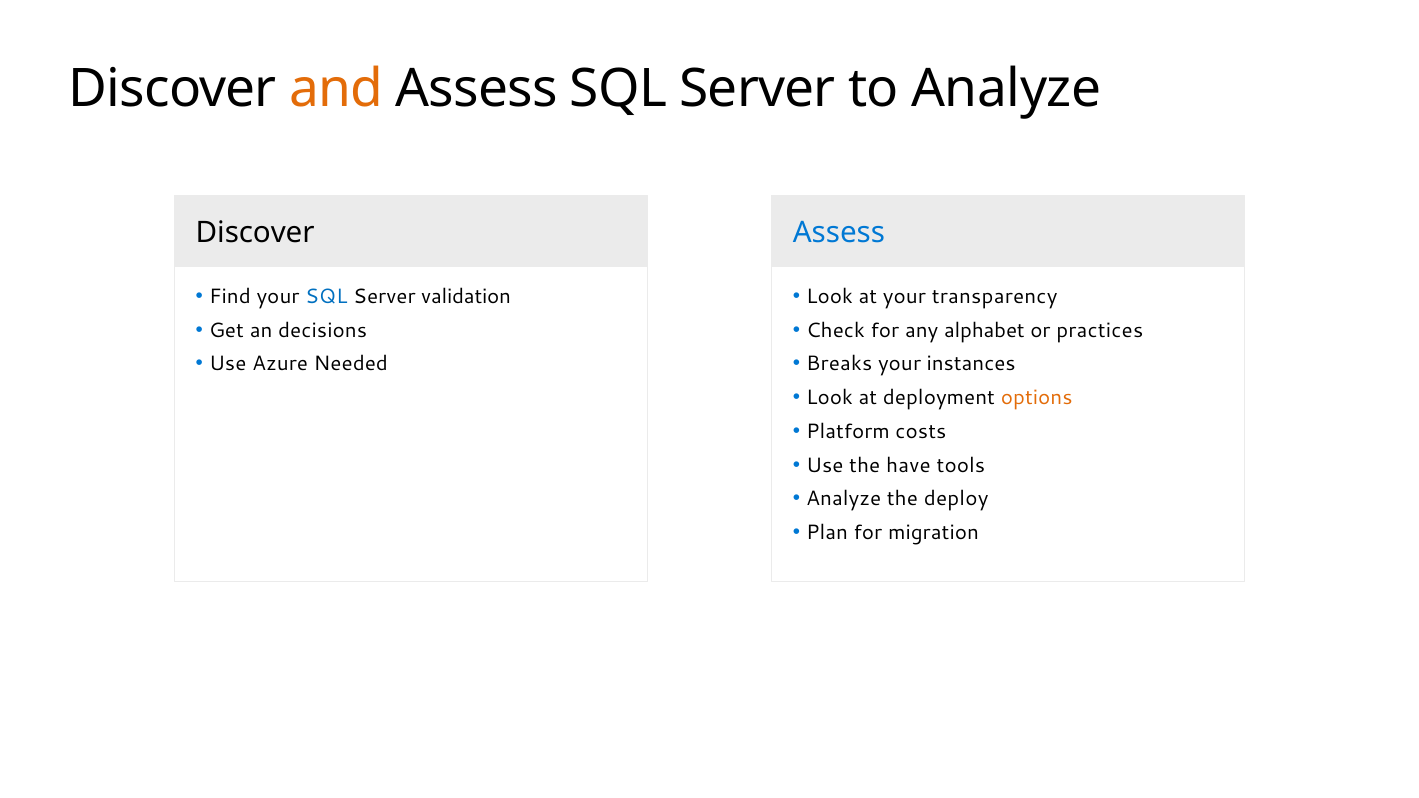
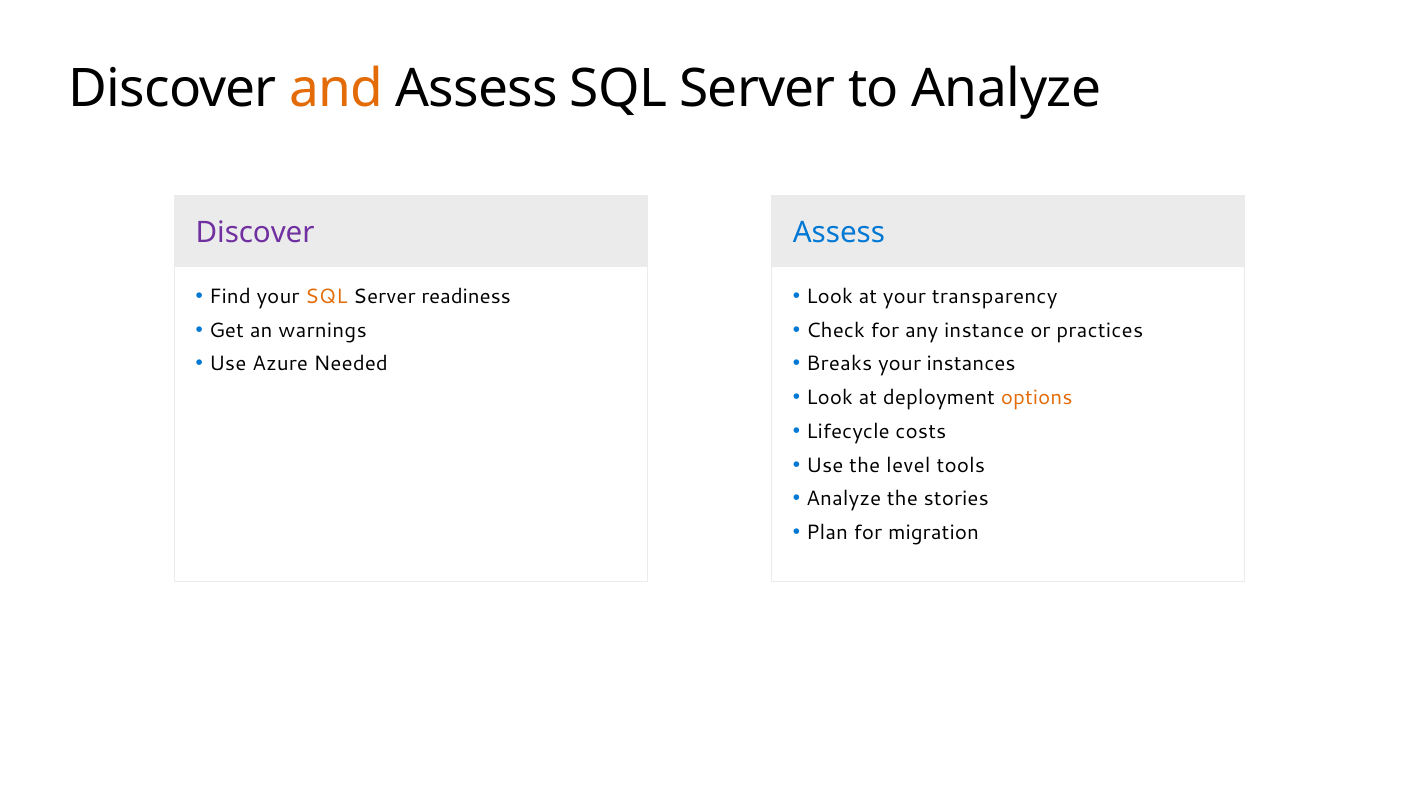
Discover colour: black -> purple (255, 233)
SQL colour: blue -> orange (326, 297)
validation: validation -> readiness (466, 297)
decisions: decisions -> warnings (323, 330)
alphabet: alphabet -> instance (984, 330)
Platform: Platform -> Lifecycle (848, 432)
have: have -> level (908, 465)
deploy: deploy -> stories (956, 499)
